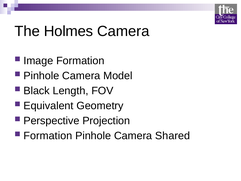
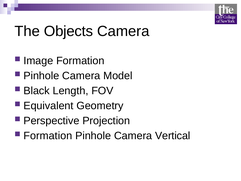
Holmes: Holmes -> Objects (69, 31)
Shared: Shared -> Vertical (173, 136)
